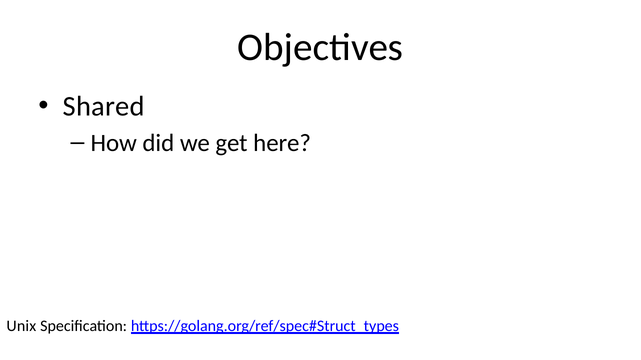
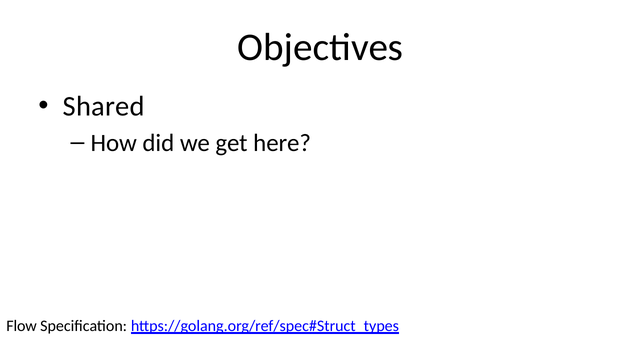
Unix: Unix -> Flow (22, 327)
